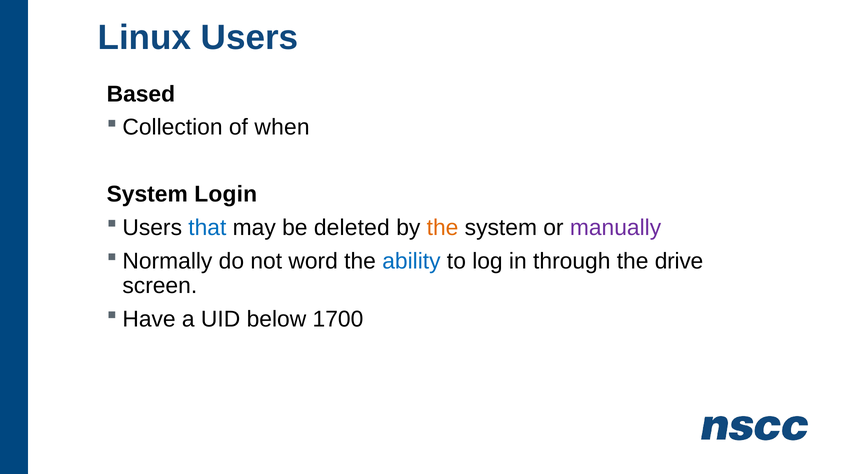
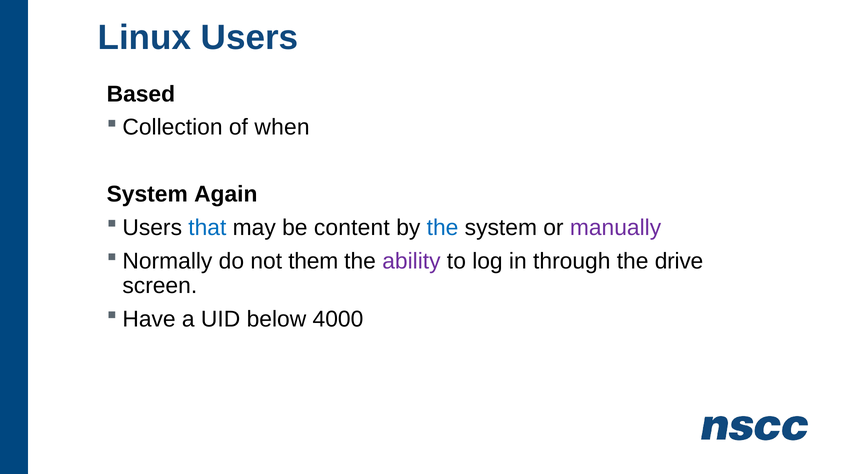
Login: Login -> Again (226, 194)
deleted: deleted -> content (352, 227)
the colour: orange -> blue (443, 227)
word: word -> them (313, 261)
ability colour: blue -> purple (411, 261)
1700: 1700 -> 4000 (338, 319)
